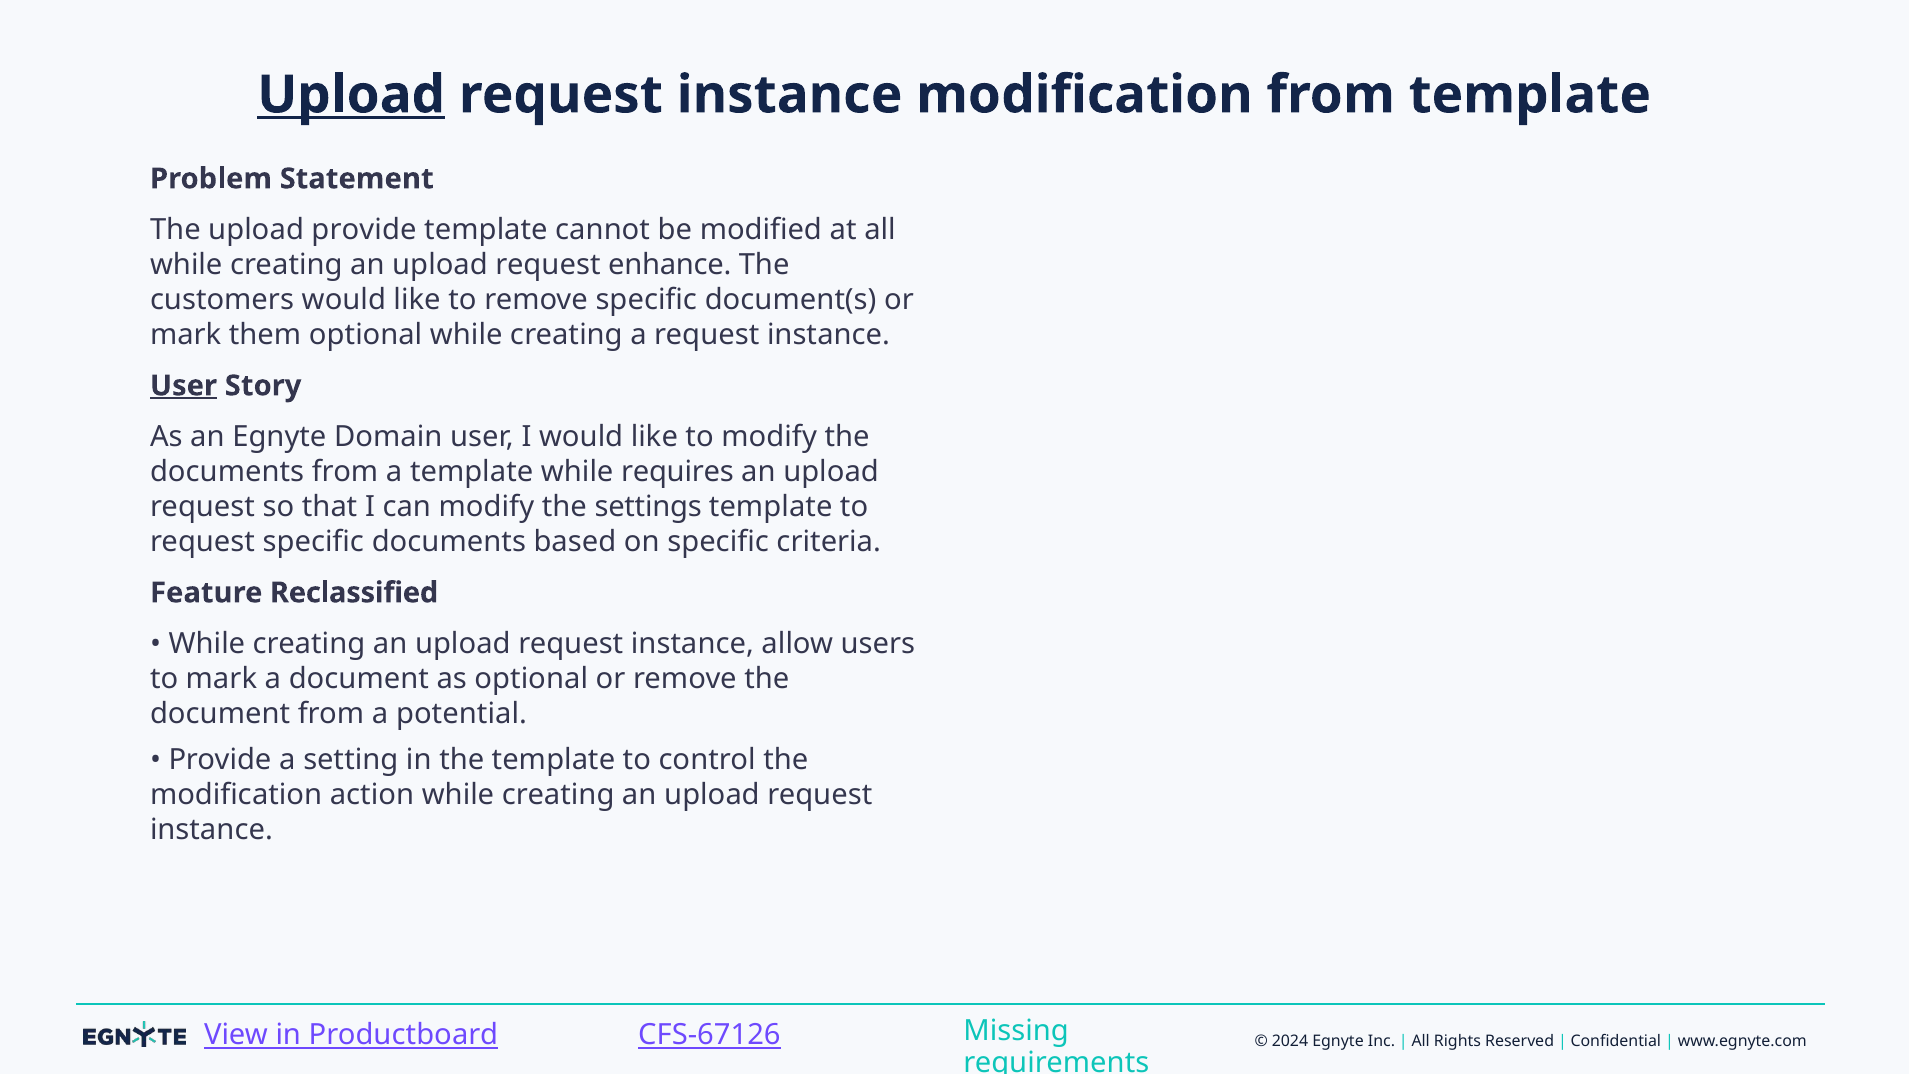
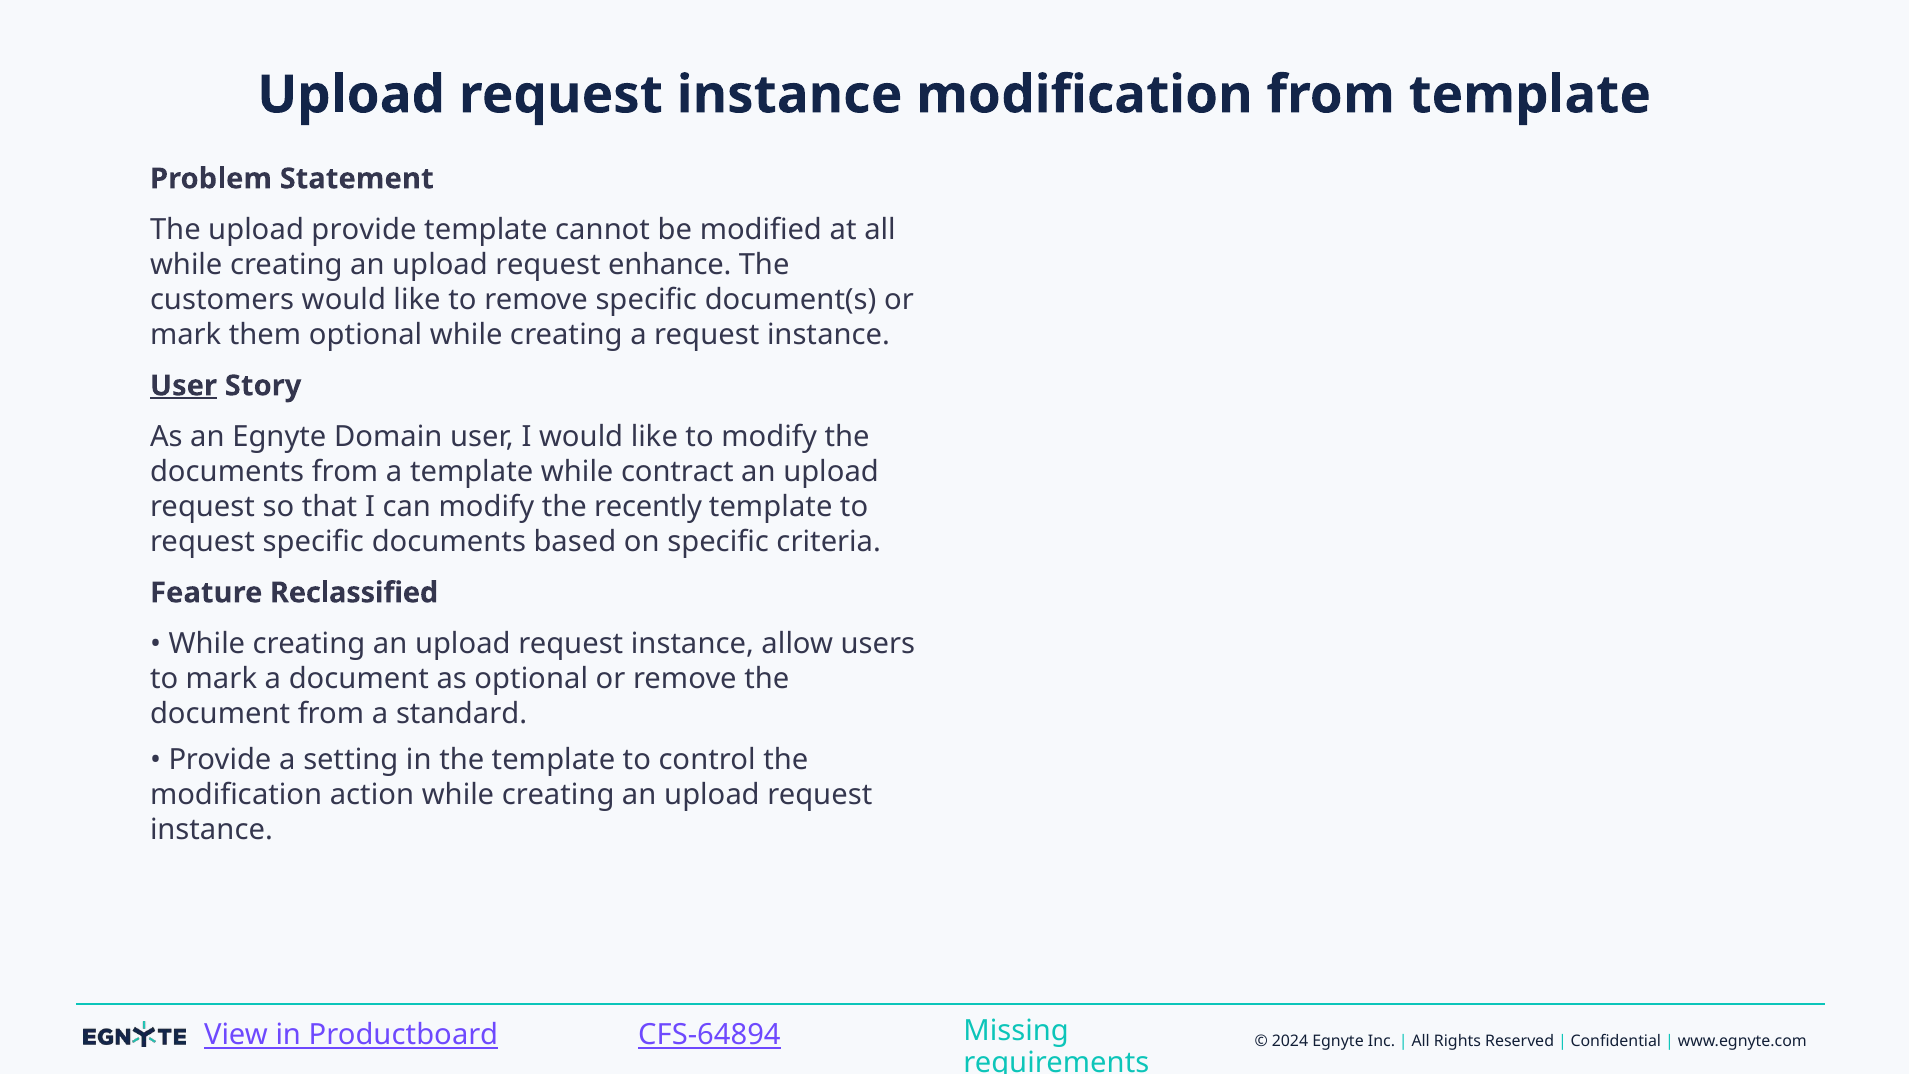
Upload underline: present -> none (351, 95)
requires: requires -> contract (677, 472)
settings: settings -> recently (648, 507)
potential: potential -> standard (462, 714)
CFS-67126: CFS-67126 -> CFS-64894 (709, 1034)
